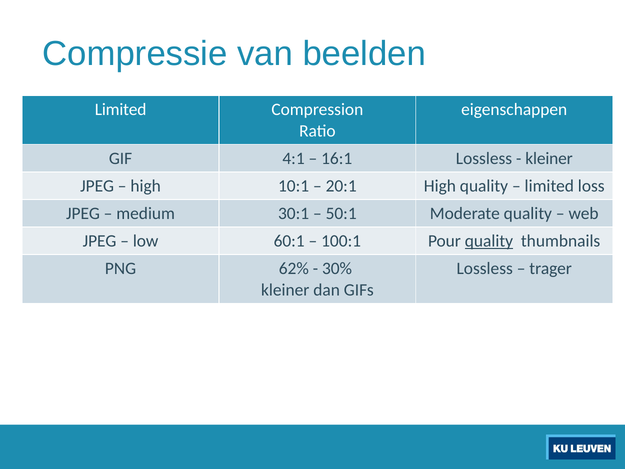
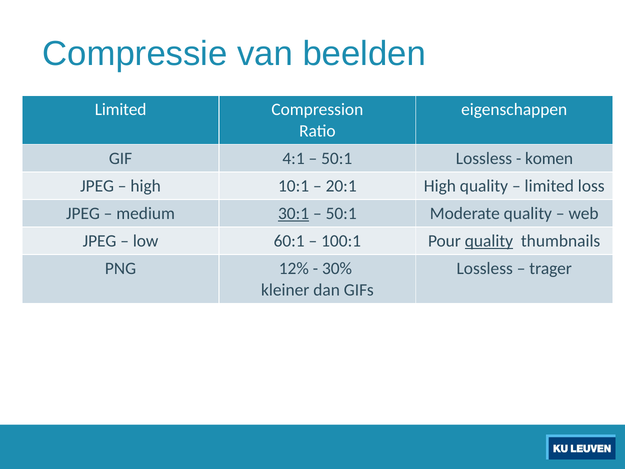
16:1: 16:1 -> 50:1 (337, 158)
kleiner: kleiner -> komen (549, 158)
30:1 underline: none -> present (294, 213)
62%: 62% -> 12% (294, 268)
